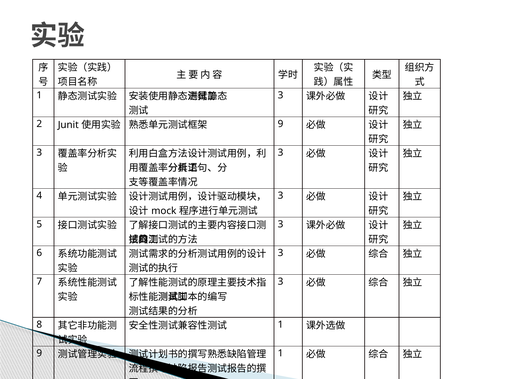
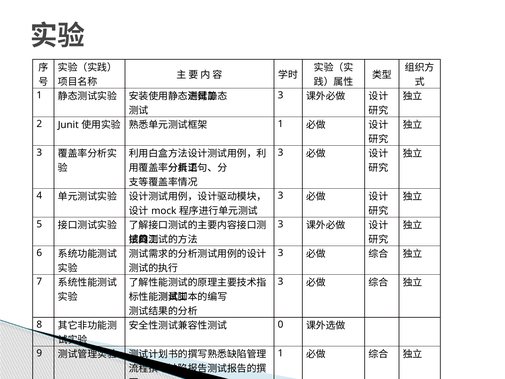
9: 9 -> 1 (281, 124)
1: 1 -> 0 (281, 325)
